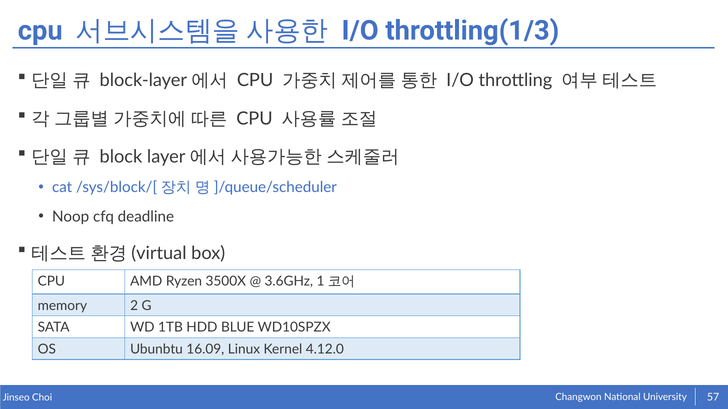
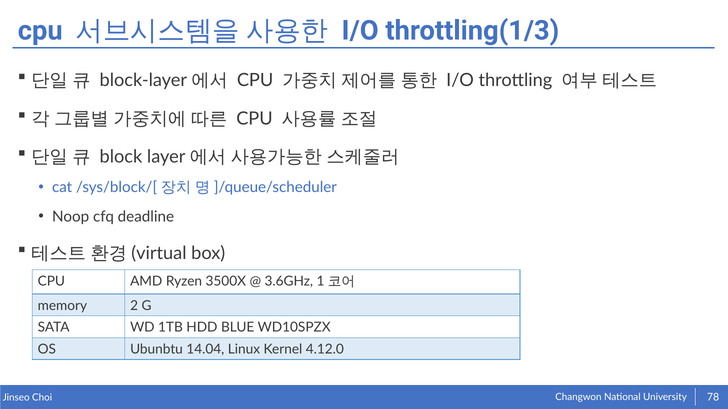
16.09: 16.09 -> 14.04 (205, 350)
57: 57 -> 78 (713, 398)
